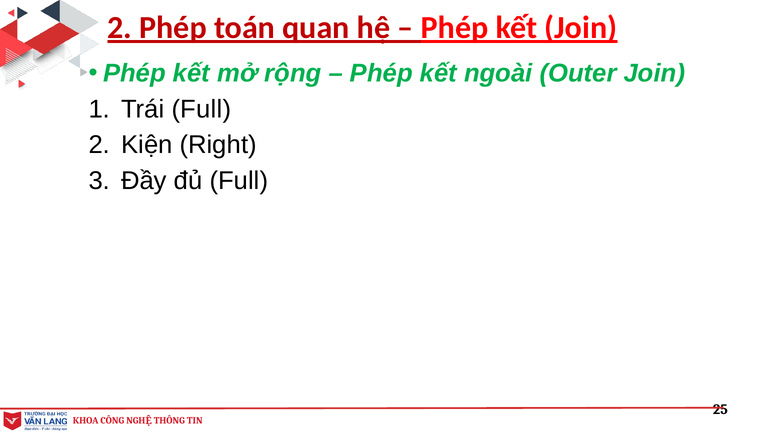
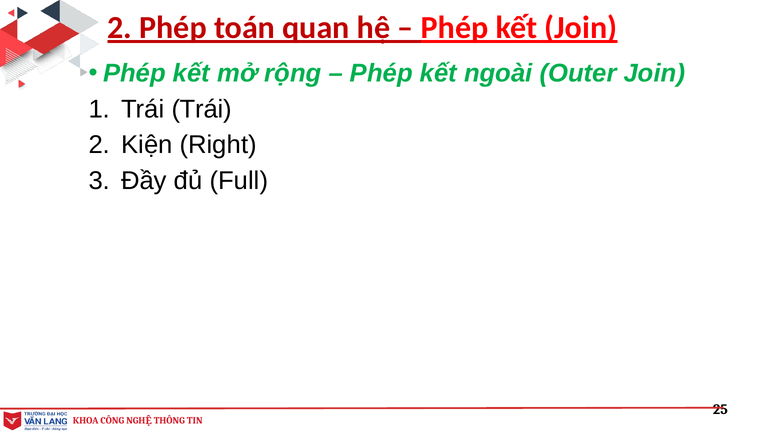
Trái Full: Full -> Trái (202, 109)
